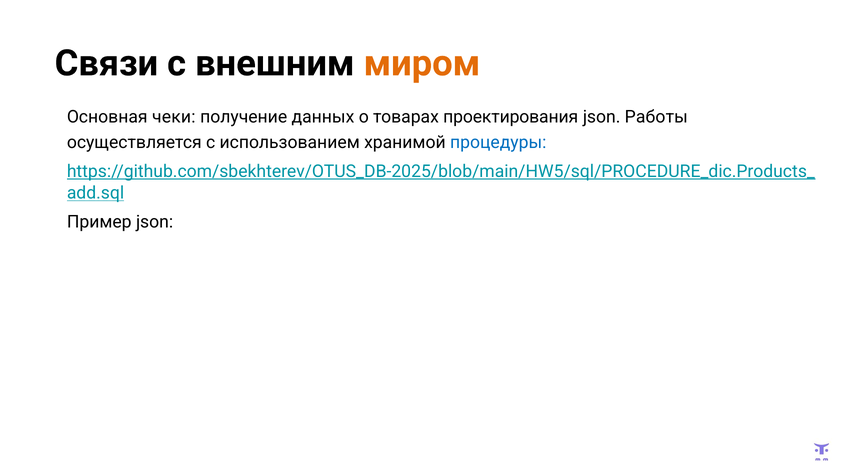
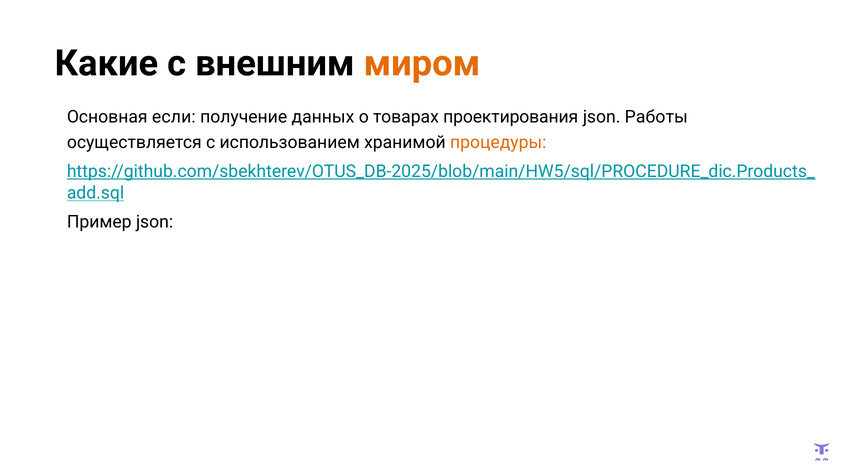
Связи: Связи -> Какие (106, 63)
чеки: чеки -> если (174, 117)
процедуры colour: blue -> orange (498, 142)
